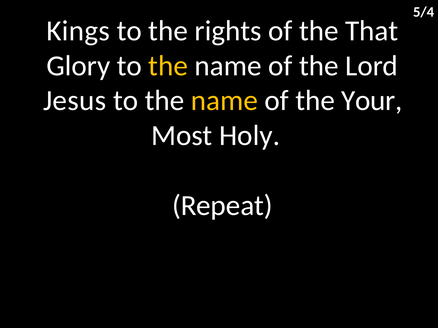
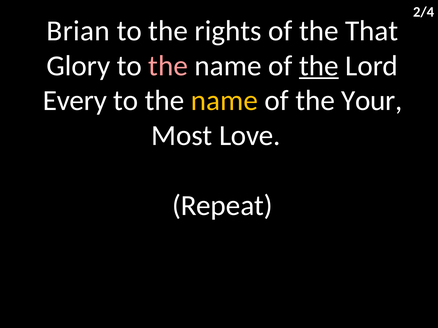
5/4: 5/4 -> 2/4 (424, 12)
Kings: Kings -> Brian (78, 31)
the colour: yellow -> pink (168, 66)
the underline: none -> present (319, 66)
Jesus: Jesus -> Every (75, 101)
Holy: Holy -> Love (250, 136)
